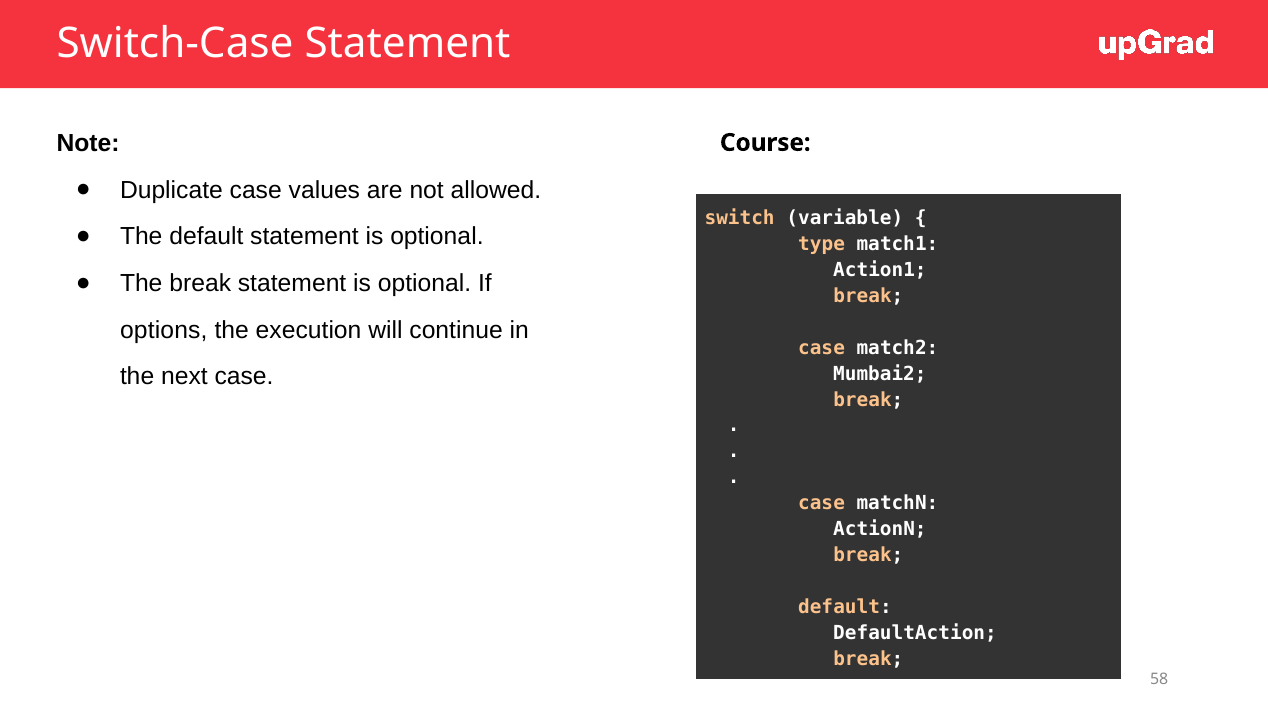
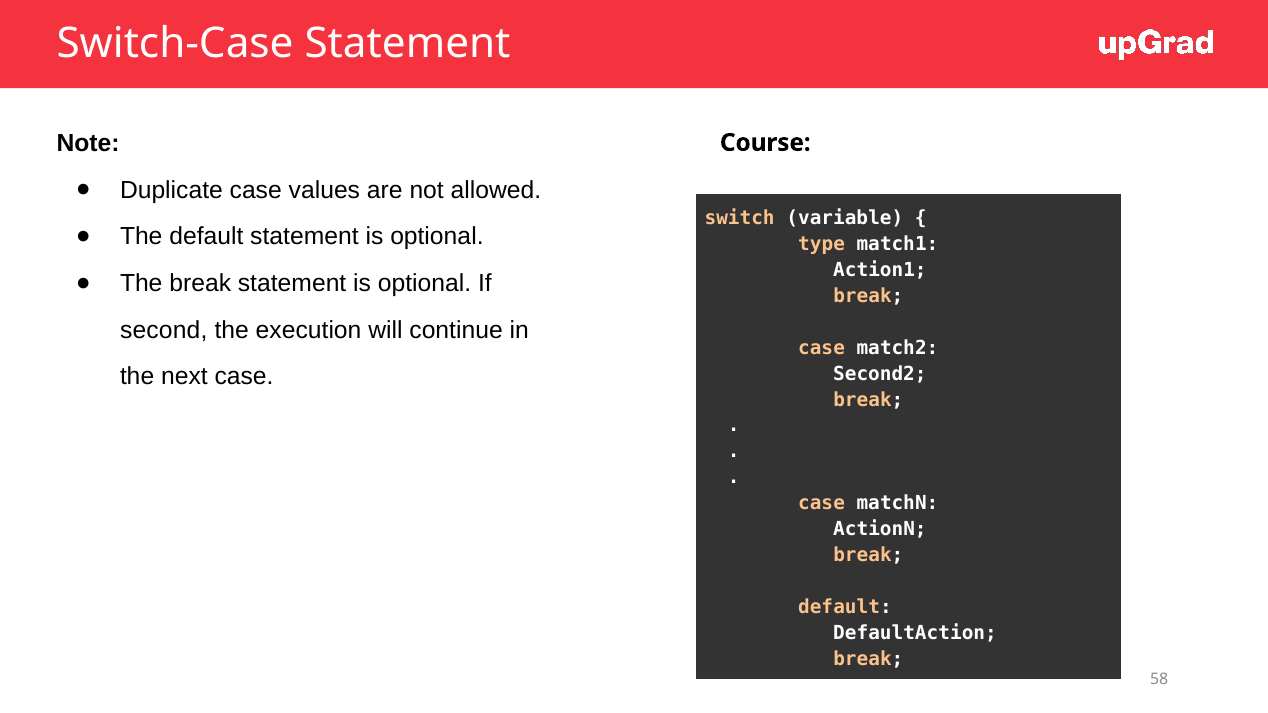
options: options -> second (164, 330)
Mumbai2: Mumbai2 -> Second2 (880, 374)
